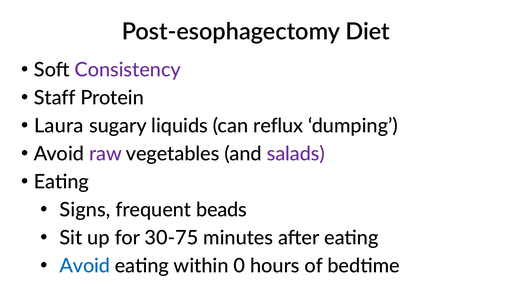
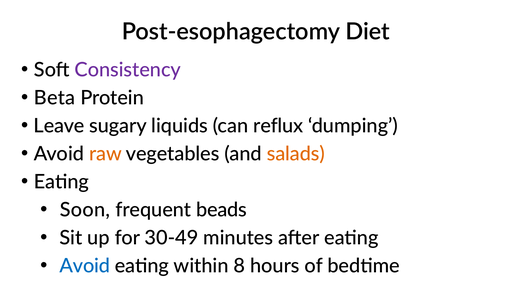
Staff: Staff -> Beta (55, 98)
Laura: Laura -> Leave (59, 126)
raw colour: purple -> orange (105, 154)
salads colour: purple -> orange (296, 154)
Signs: Signs -> Soon (85, 210)
30-75: 30-75 -> 30-49 (171, 238)
0: 0 -> 8 (239, 265)
